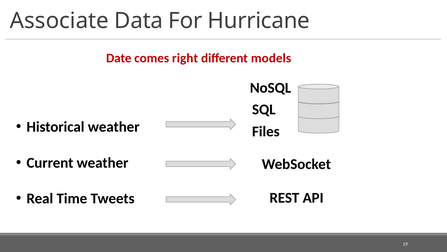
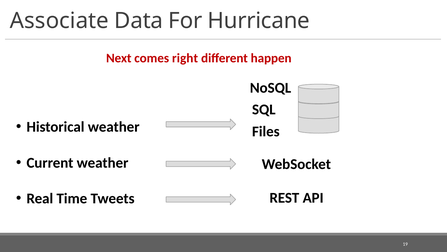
Date: Date -> Next (119, 58)
models: models -> happen (271, 58)
